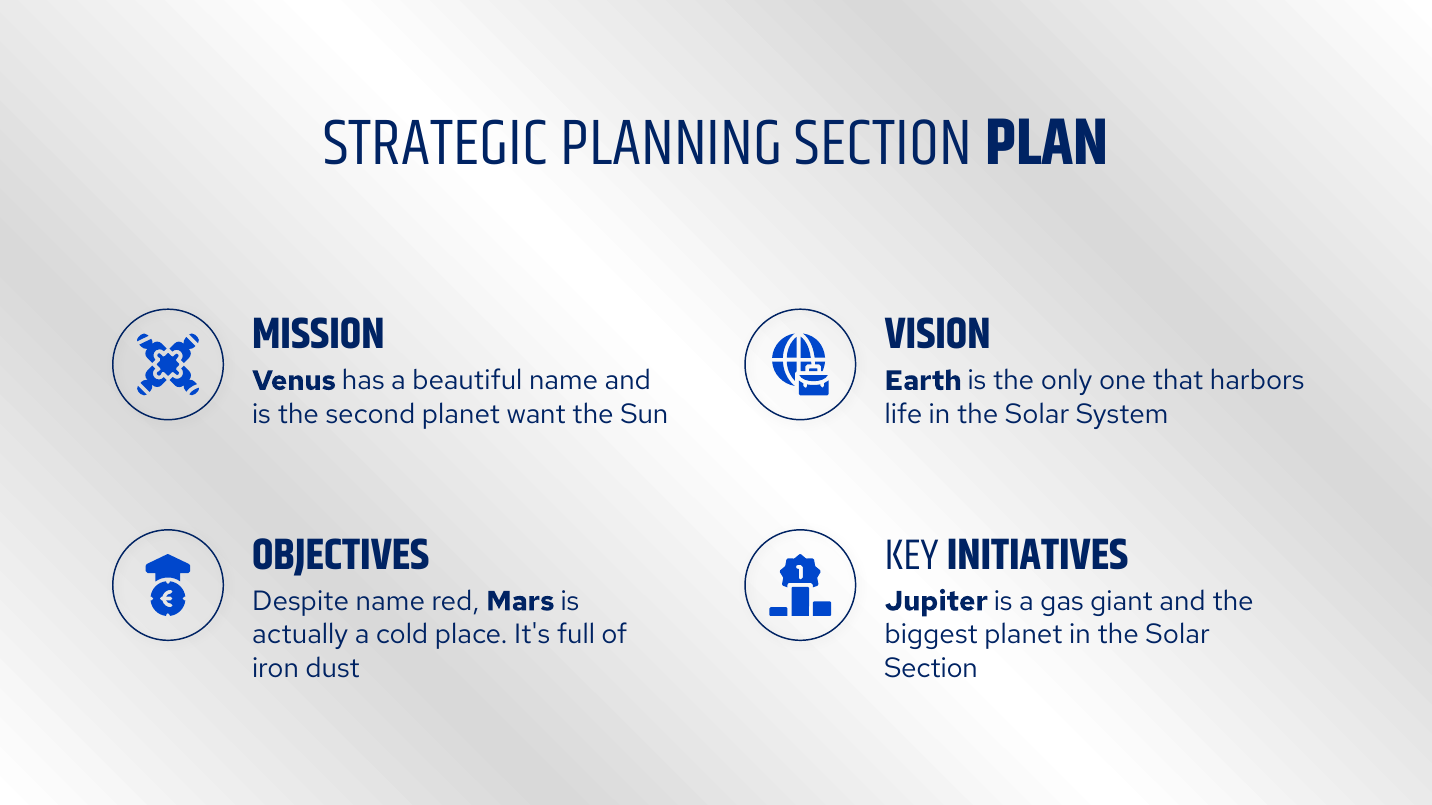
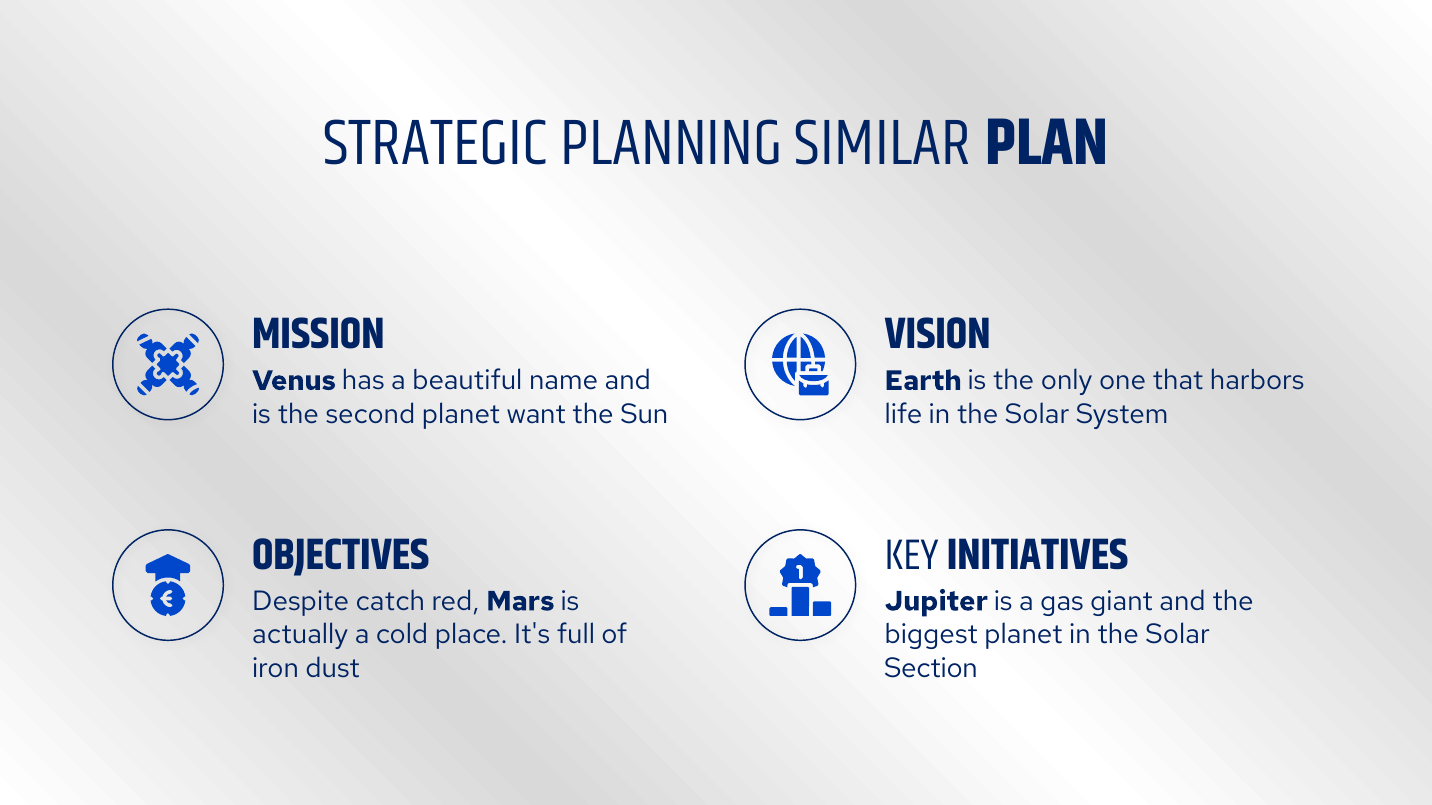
PLANNING SECTION: SECTION -> SIMILAR (883, 143)
Despite name: name -> catch (390, 602)
